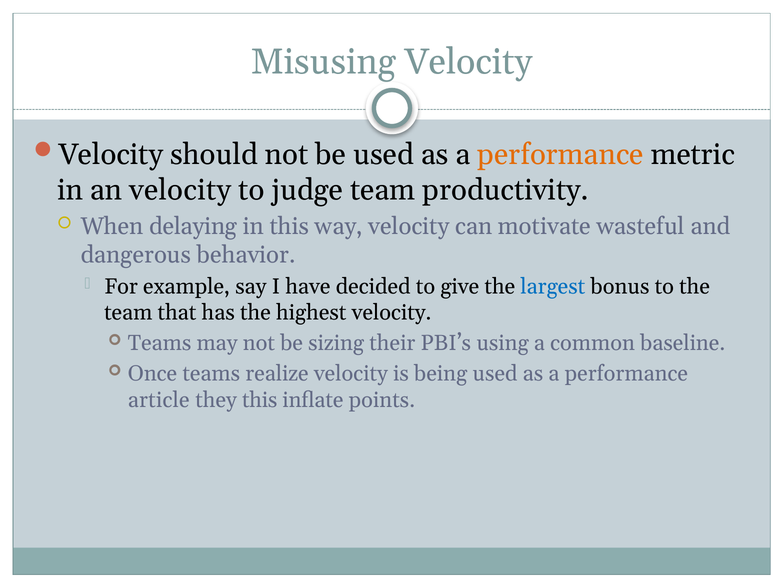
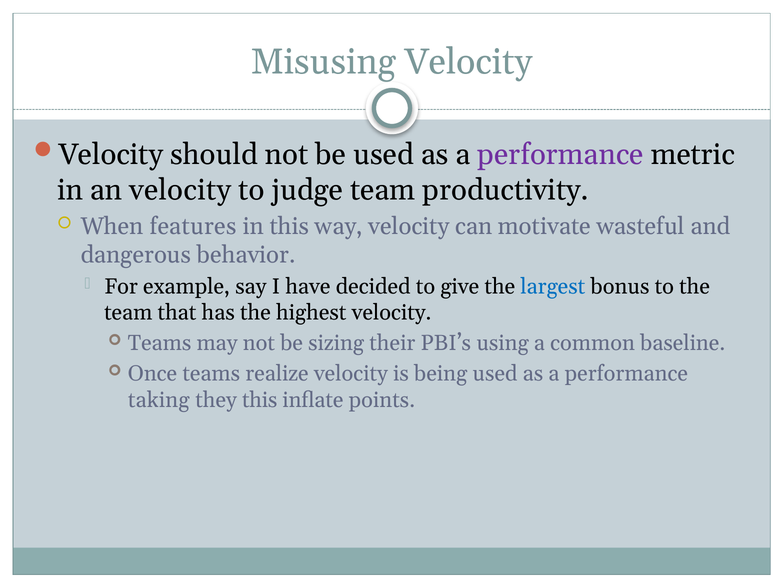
performance colour: orange -> purple (561, 155)
delaying: delaying -> features (193, 226)
article: article -> taking (159, 400)
